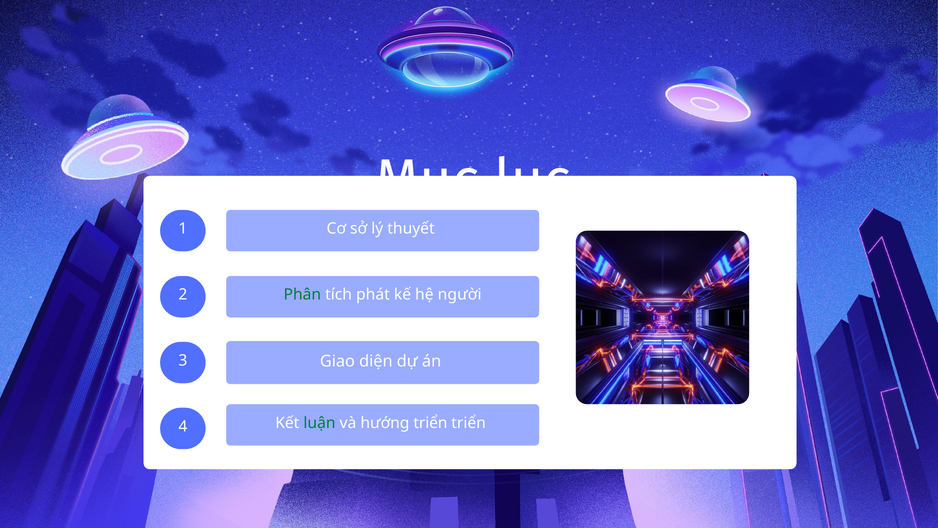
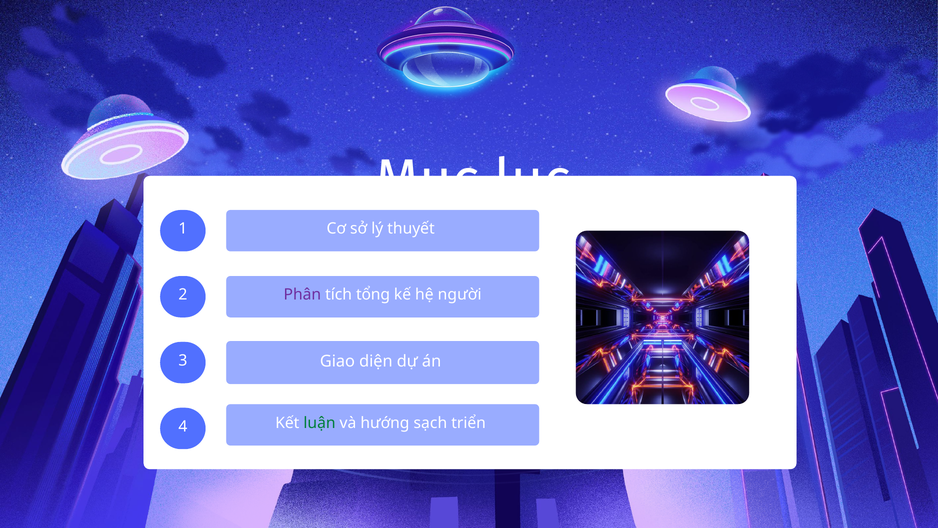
Phân colour: green -> purple (302, 295)
phát: phát -> tổng (373, 295)
hướng triển: triển -> sạch (430, 423)
